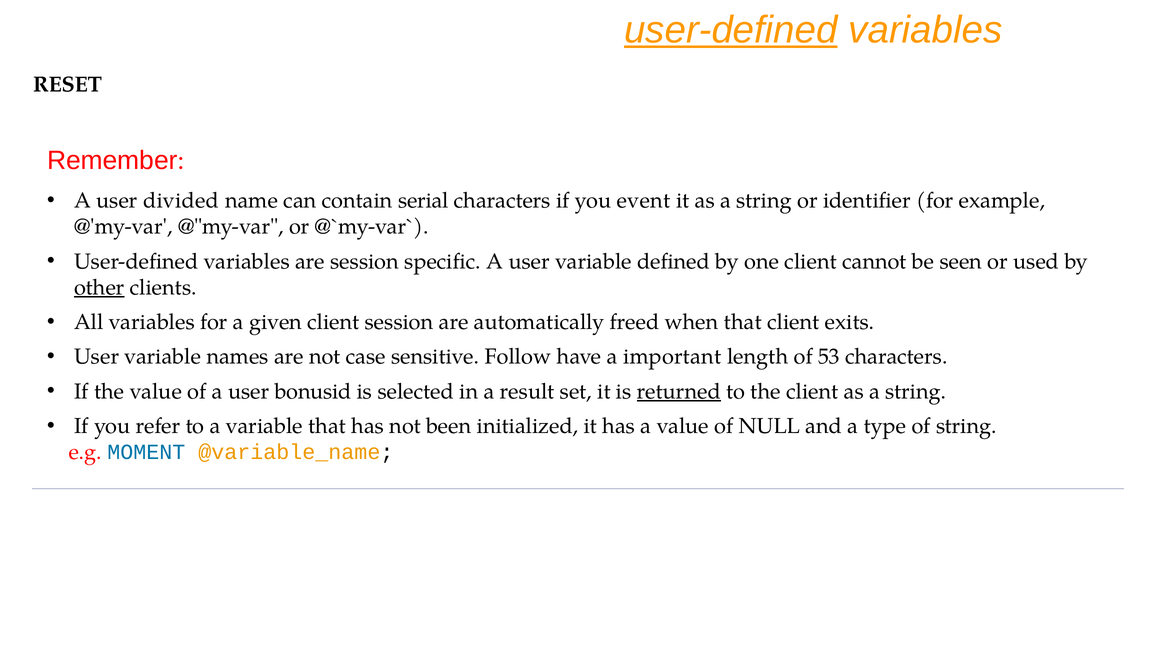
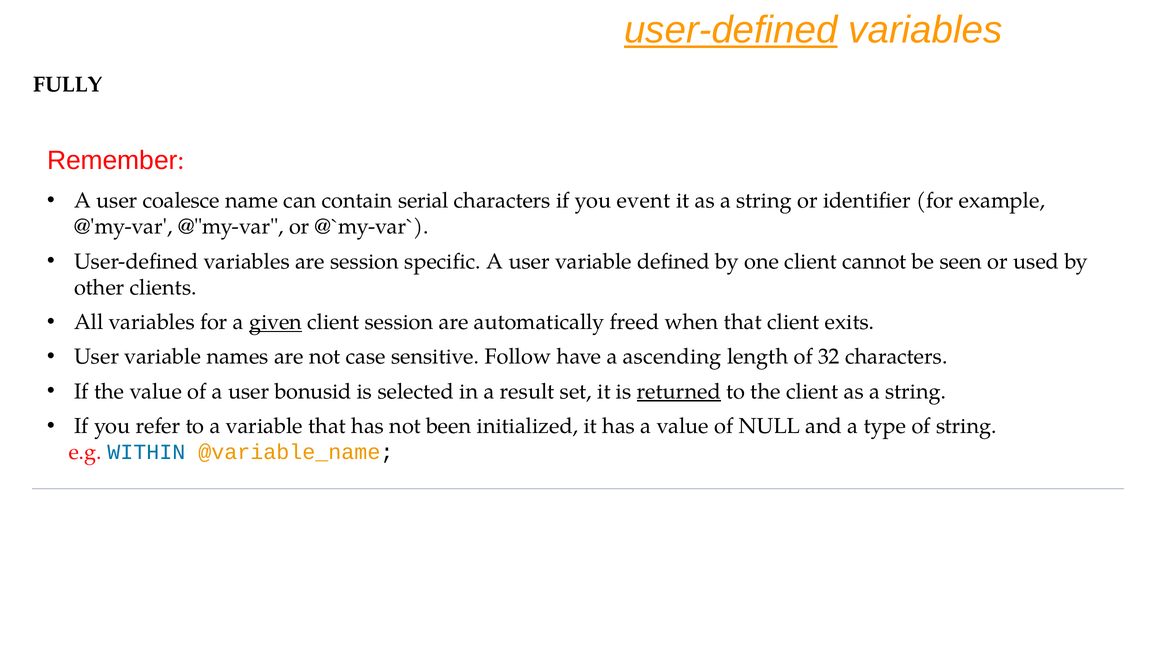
RESET: RESET -> FULLY (68, 84)
divided: divided -> coalesce (181, 201)
other underline: present -> none (99, 288)
given underline: none -> present (276, 322)
important: important -> ascending (672, 357)
53: 53 -> 32 (829, 357)
MOMENT: MOMENT -> WITHIN (146, 452)
